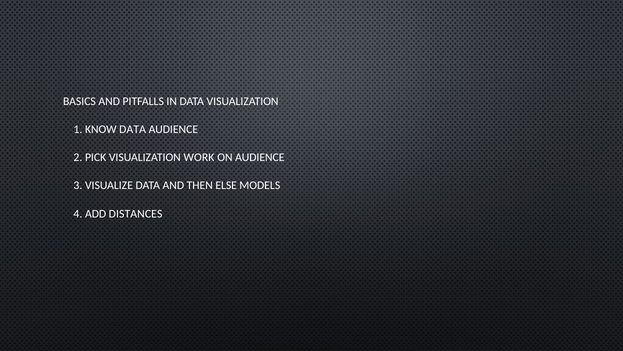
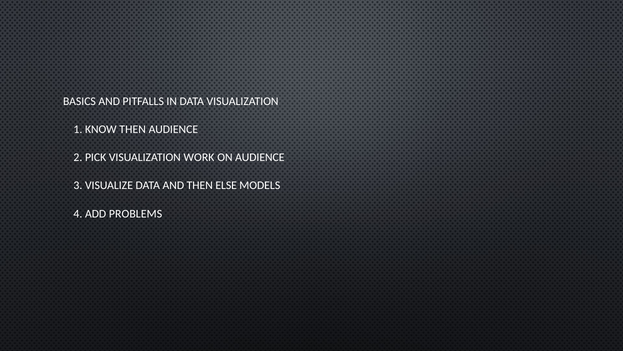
KNOW DATA: DATA -> THEN (133, 129)
DISTANCES: DISTANCES -> PROBLEMS (136, 213)
